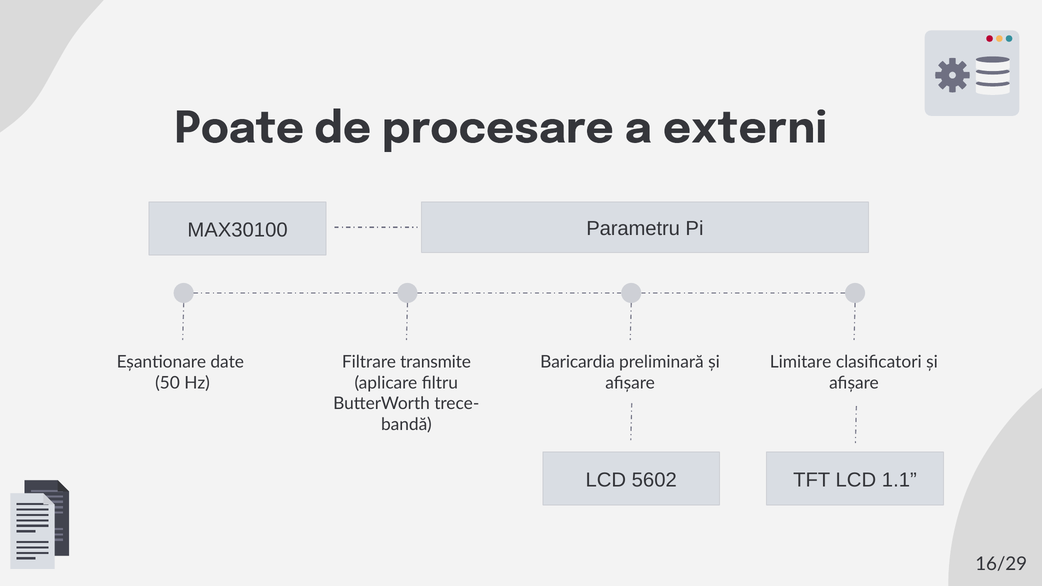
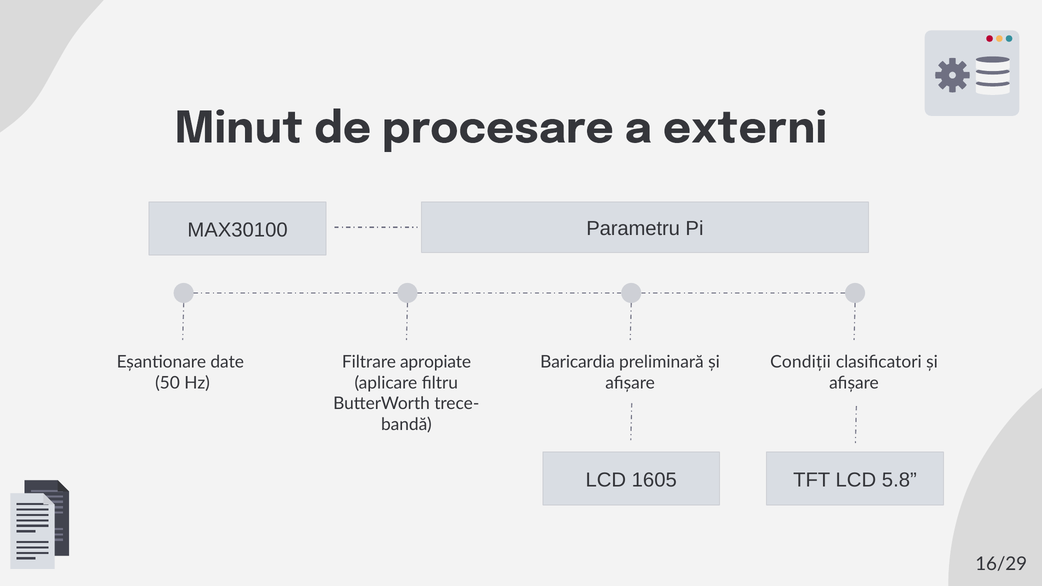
Poate: Poate -> Minut (239, 128)
transmite: transmite -> apropiate (436, 362)
Limitare: Limitare -> Condiții (801, 362)
5602: 5602 -> 1605 (654, 480)
1.1: 1.1 -> 5.8 (899, 480)
